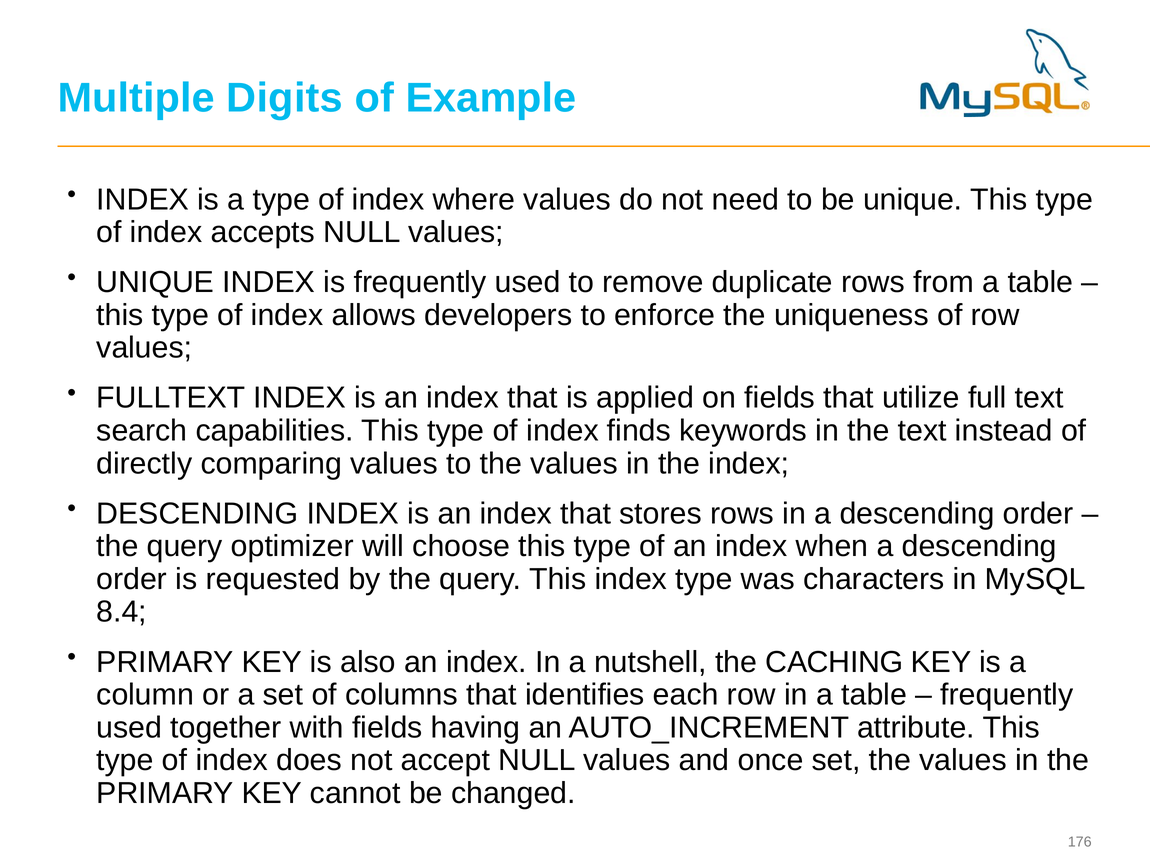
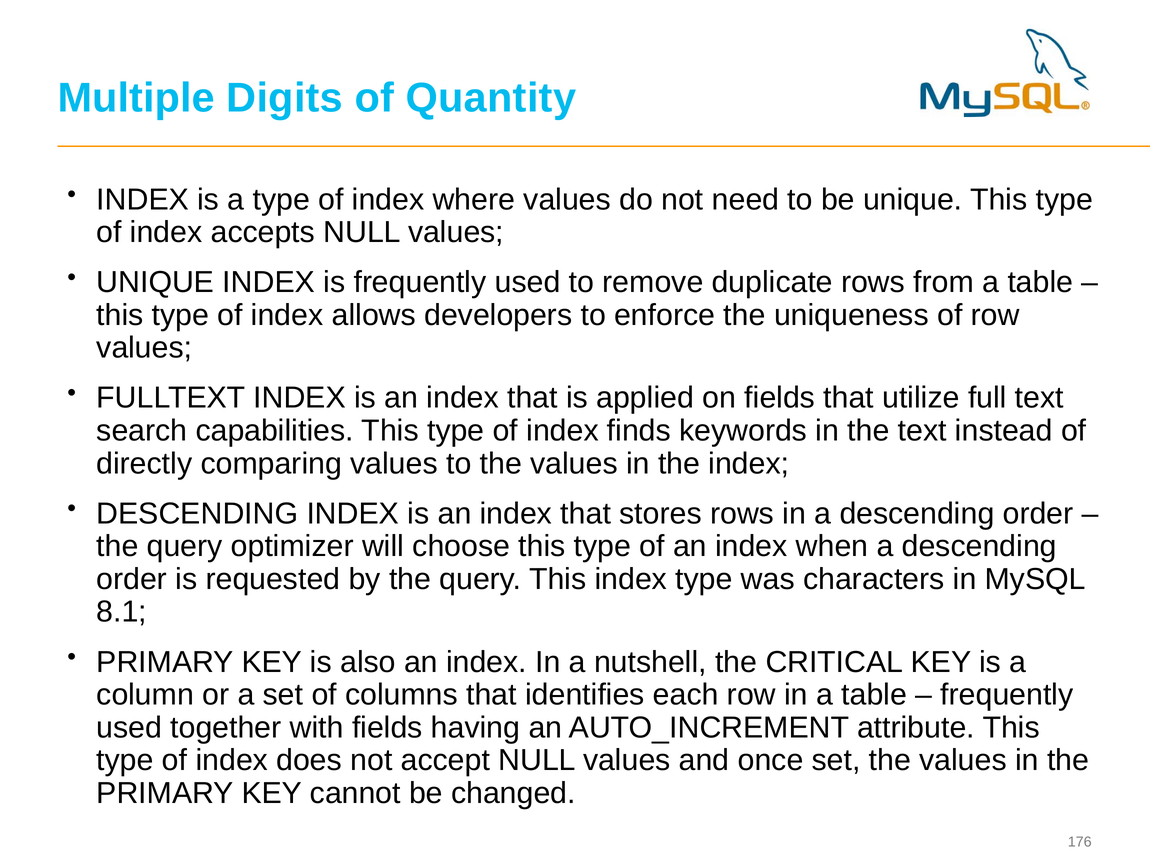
Example: Example -> Quantity (491, 98)
8.4: 8.4 -> 8.1 (122, 612)
CACHING: CACHING -> CRITICAL (834, 662)
